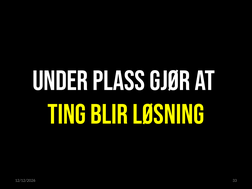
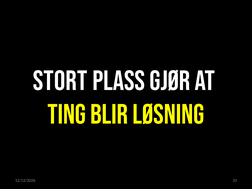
UNDER: UNDER -> STORT (60, 81)
